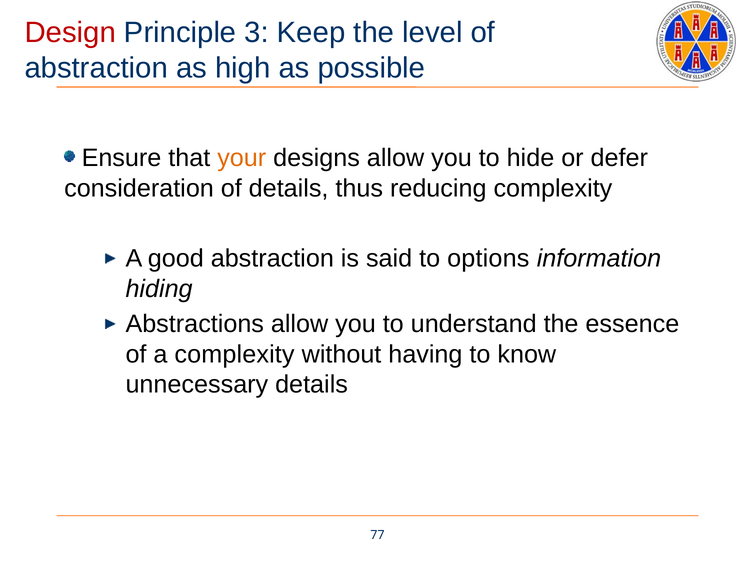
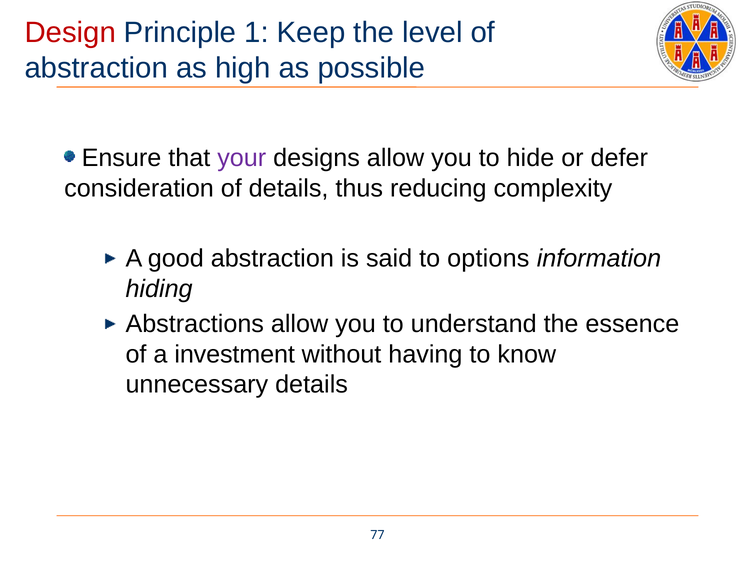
3: 3 -> 1 (257, 33)
your colour: orange -> purple (242, 158)
a complexity: complexity -> investment (235, 354)
